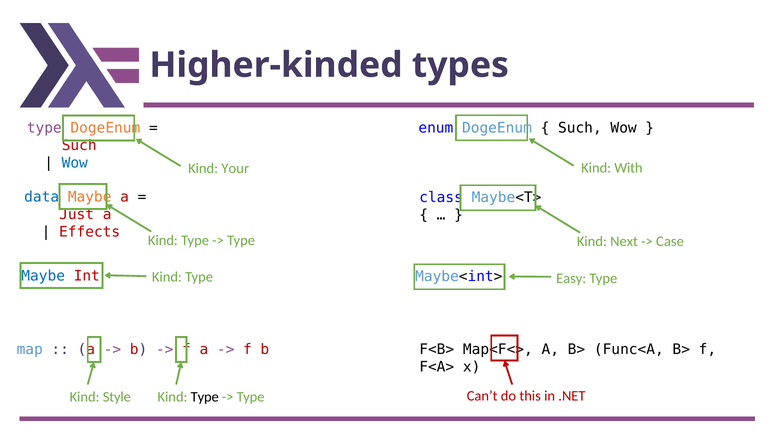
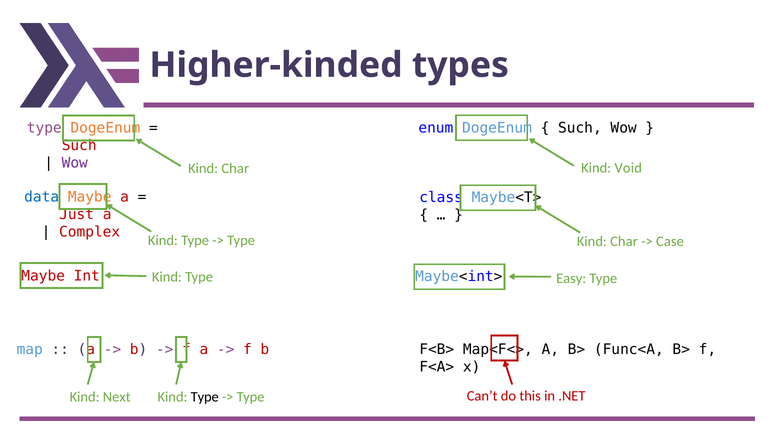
Wow colour: blue -> purple (75, 163)
Your: Your -> Char (235, 168)
With: With -> Void (628, 168)
Effects: Effects -> Complex (90, 232)
Next: Next -> Char (624, 241)
Maybe colour: blue -> red (43, 276)
Style: Style -> Next (117, 397)
